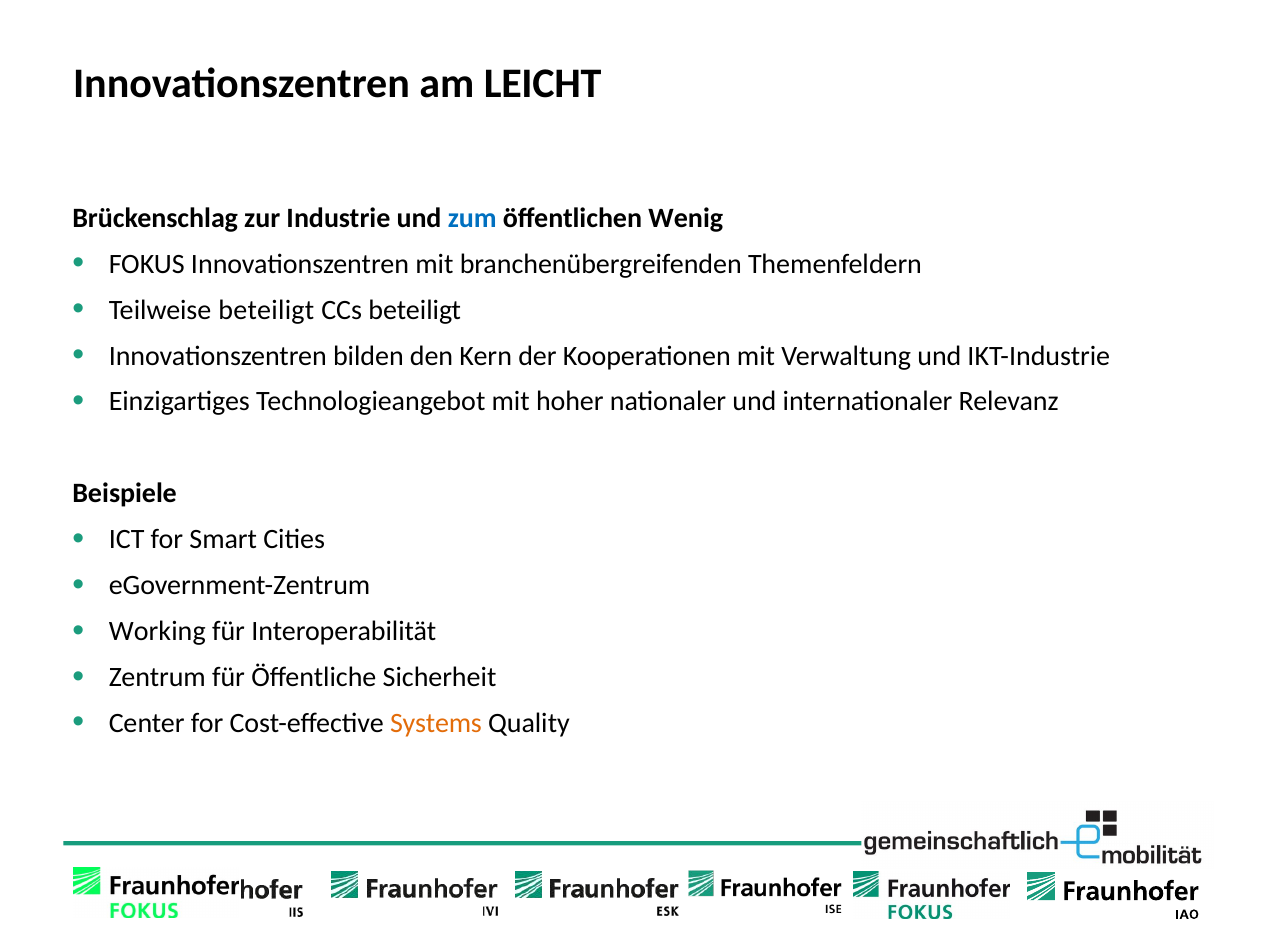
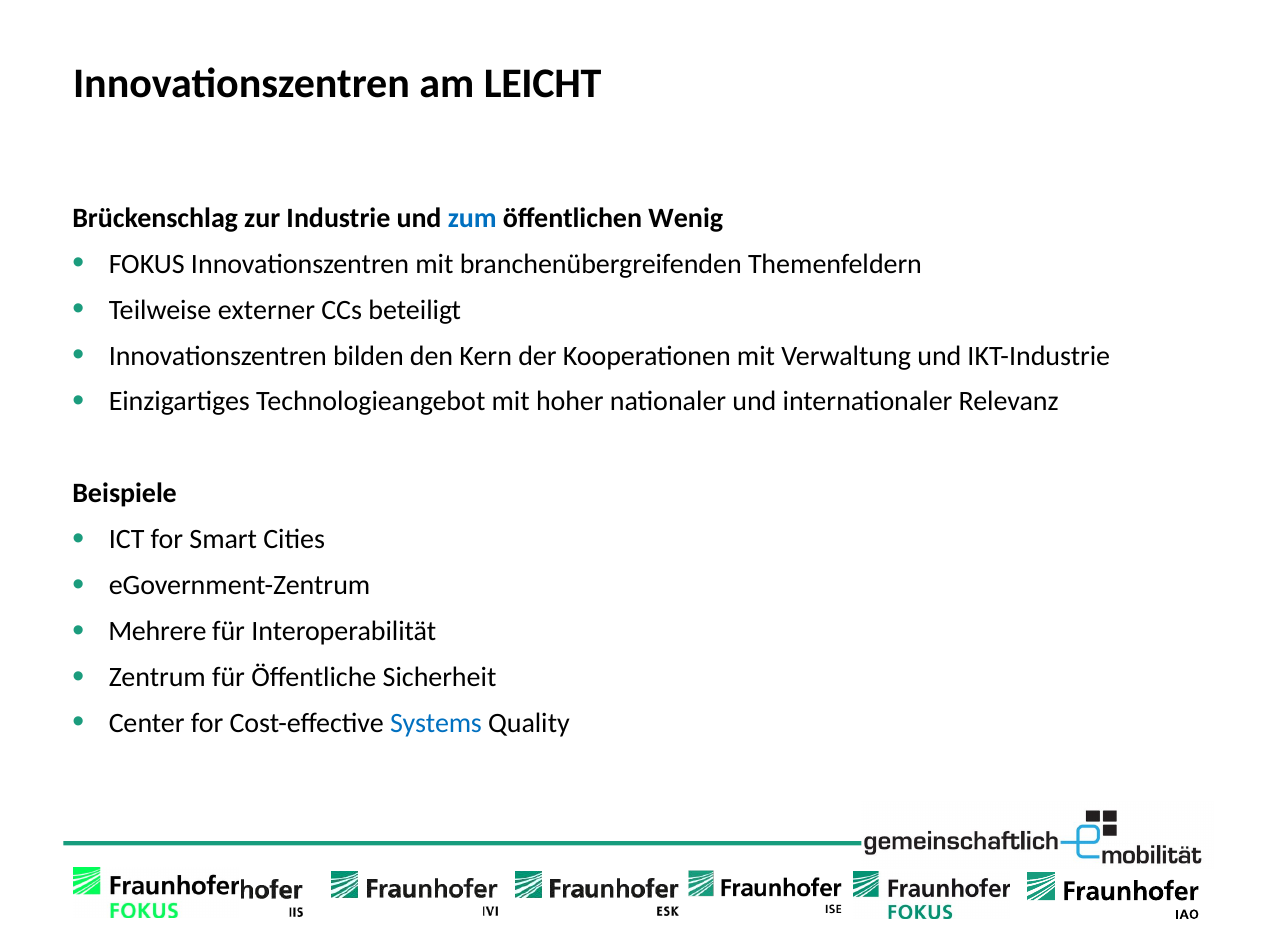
Teilweise beteiligt: beteiligt -> externer (266, 310)
Working: Working -> Mehrere (157, 632)
Systems colour: orange -> blue (436, 724)
